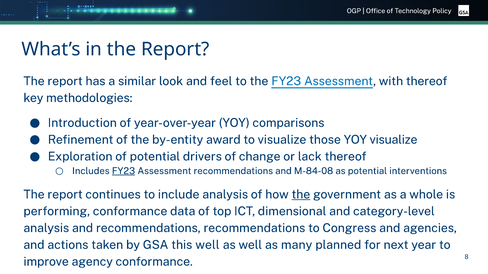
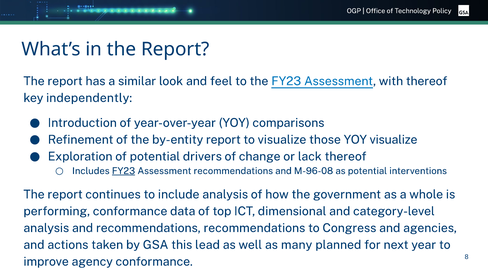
methodologies: methodologies -> independently (89, 98)
by-entity award: award -> report (223, 140)
M-84-08: M-84-08 -> M-96-08 (314, 171)
the underline: present -> none (301, 195)
this well: well -> lead (207, 245)
